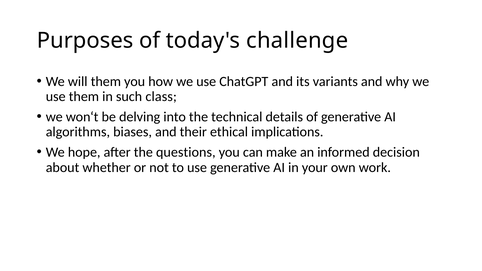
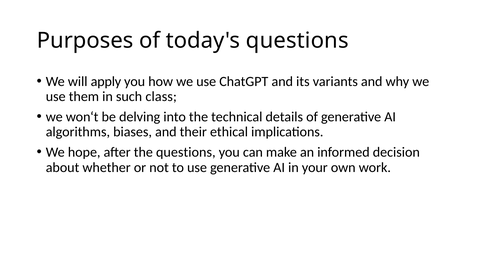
today's challenge: challenge -> questions (297, 40)
will them: them -> apply (106, 81)
